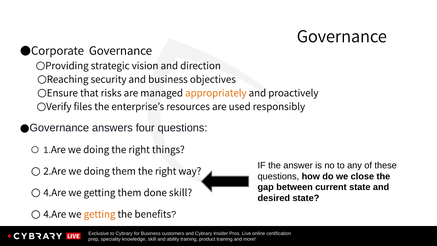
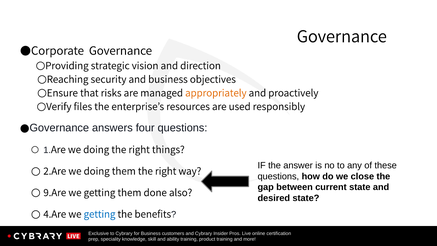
4.Are: 4.Are -> 9.Are (55, 192)
done skill: skill -> also (181, 192)
getting colour: orange -> blue (100, 214)
